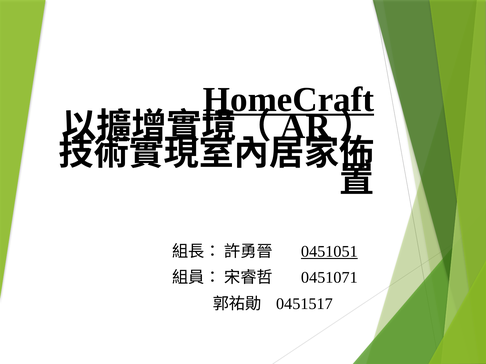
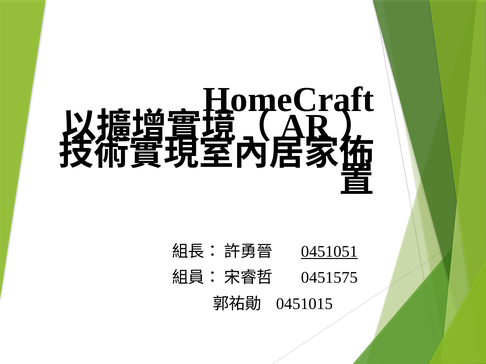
HomeCraft underline: present -> none (289, 100)
0451071: 0451071 -> 0451575 (329, 278)
0451517: 0451517 -> 0451015 (304, 304)
